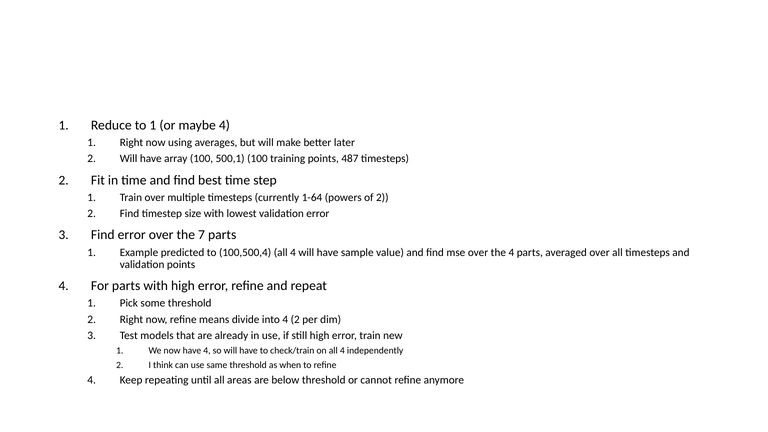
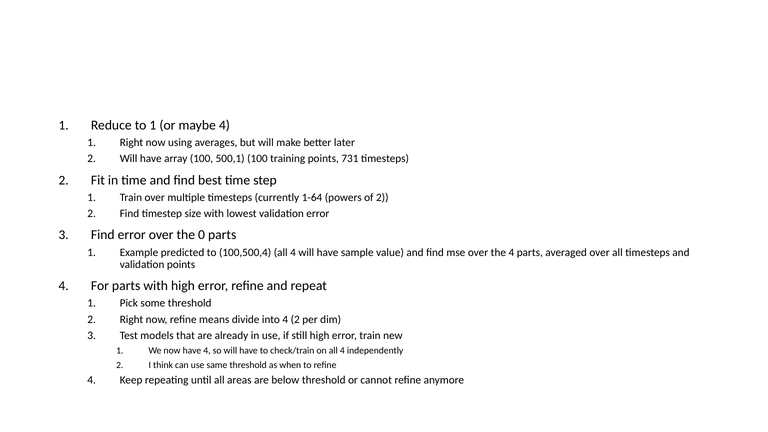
487: 487 -> 731 (350, 159)
7: 7 -> 0 (202, 235)
